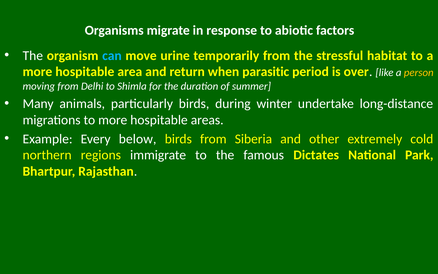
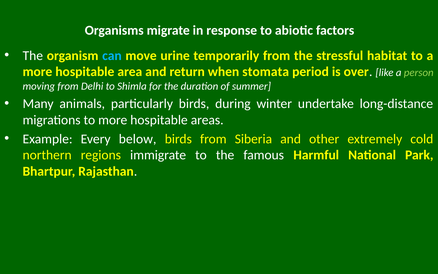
parasitic: parasitic -> stomata (266, 72)
person colour: yellow -> light green (419, 73)
Dictates: Dictates -> Harmful (316, 155)
